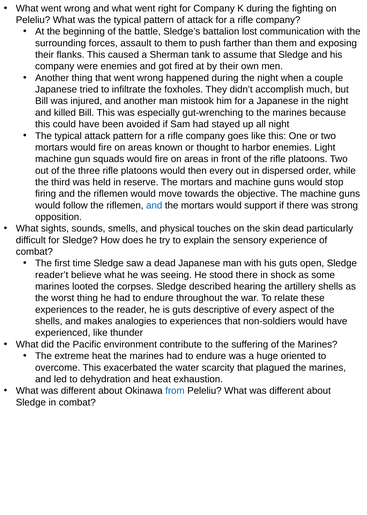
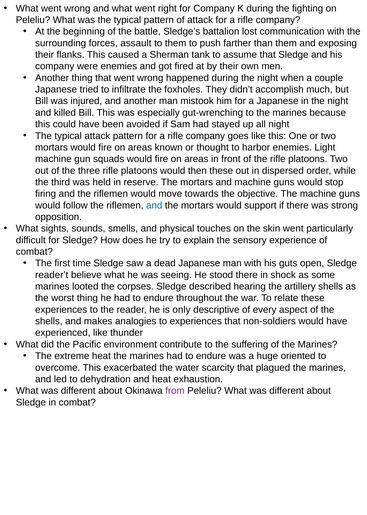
then every: every -> these (221, 171)
skin dead: dead -> went (293, 229)
is guts: guts -> only (181, 310)
from colour: blue -> purple (175, 391)
